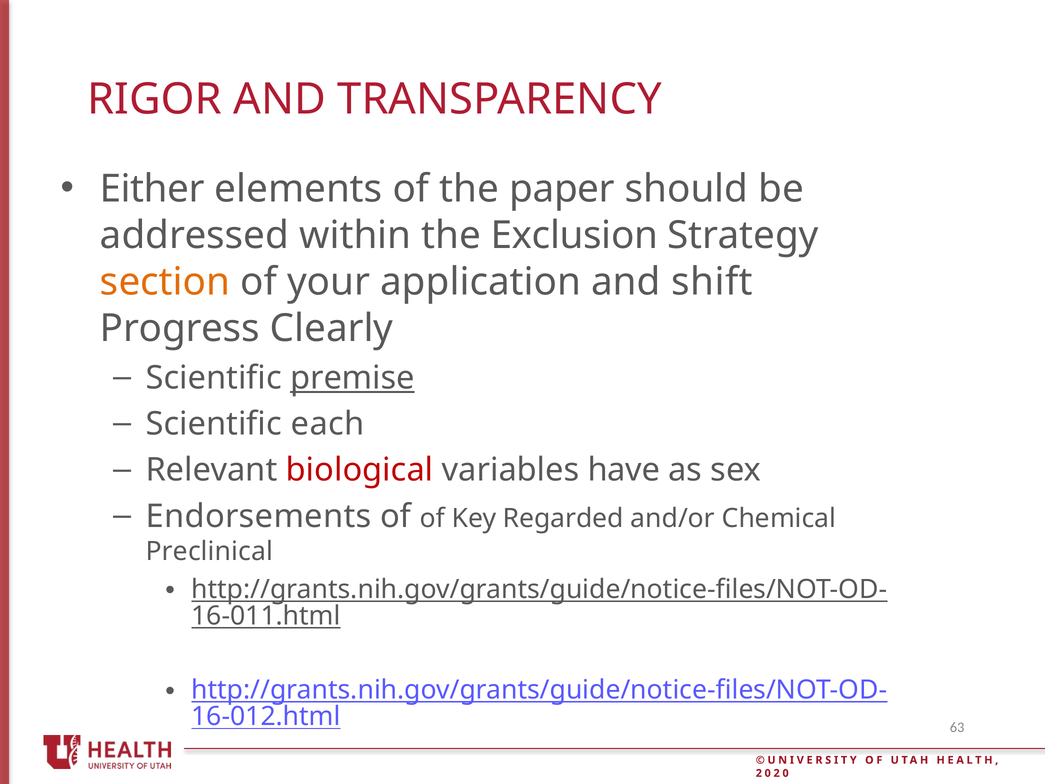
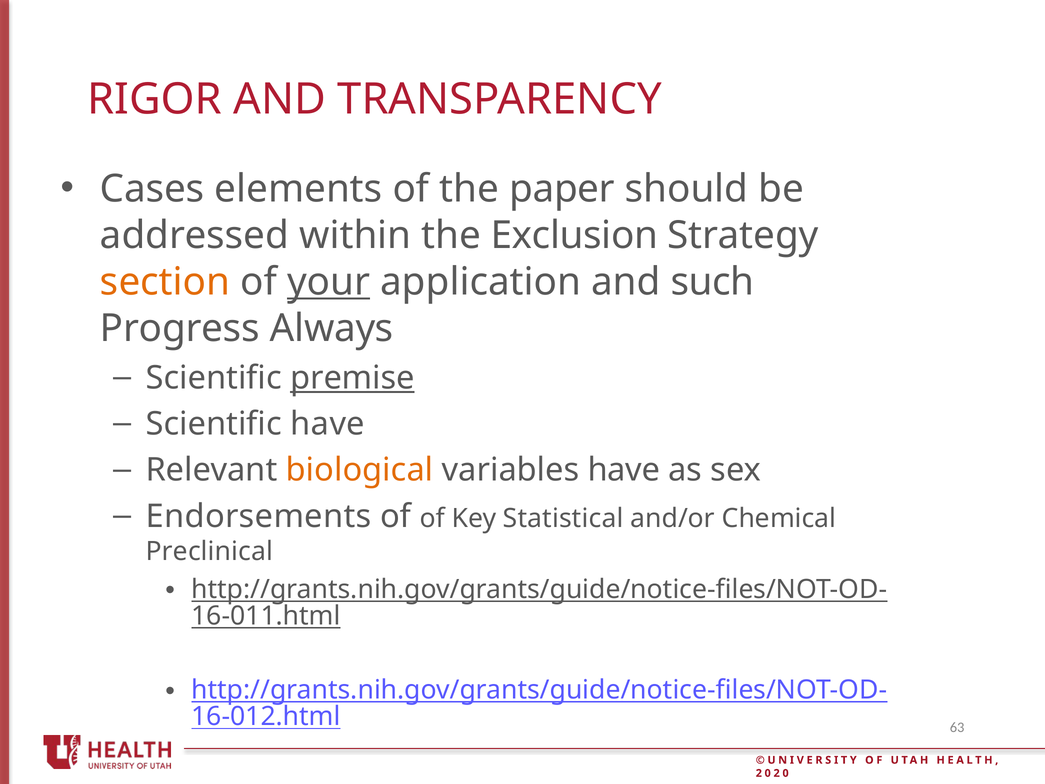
Either: Either -> Cases (152, 189)
your underline: none -> present (329, 282)
shift: shift -> such (712, 282)
Clearly: Clearly -> Always (332, 328)
Scientific each: each -> have (328, 424)
biological colour: red -> orange (360, 470)
Regarded: Regarded -> Statistical (563, 518)
